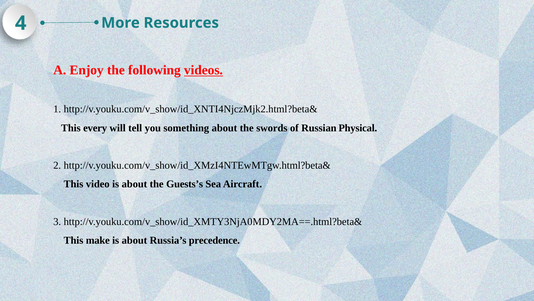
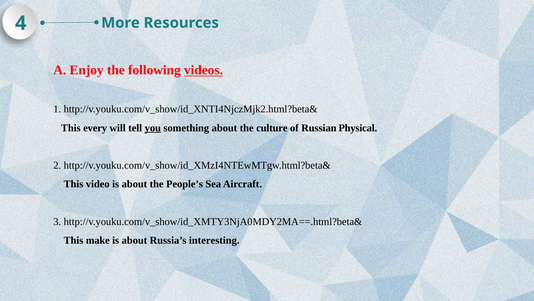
you underline: none -> present (153, 128)
swords: swords -> culture (272, 128)
Guests’s: Guests’s -> People’s (185, 184)
precedence: precedence -> interesting (214, 240)
